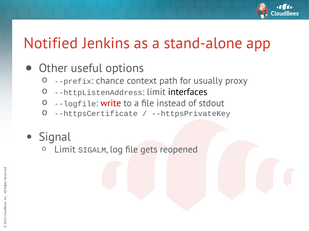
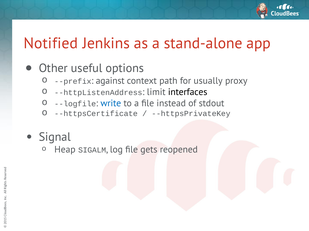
chance: chance -> against (110, 81)
write colour: red -> blue (111, 104)
Limit: Limit -> Heap (65, 150)
